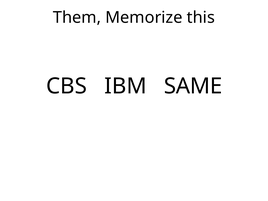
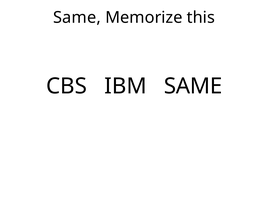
Them: Them -> Same (77, 18)
